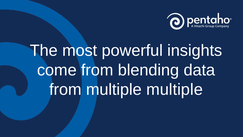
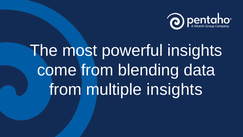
multiple multiple: multiple -> insights (175, 89)
